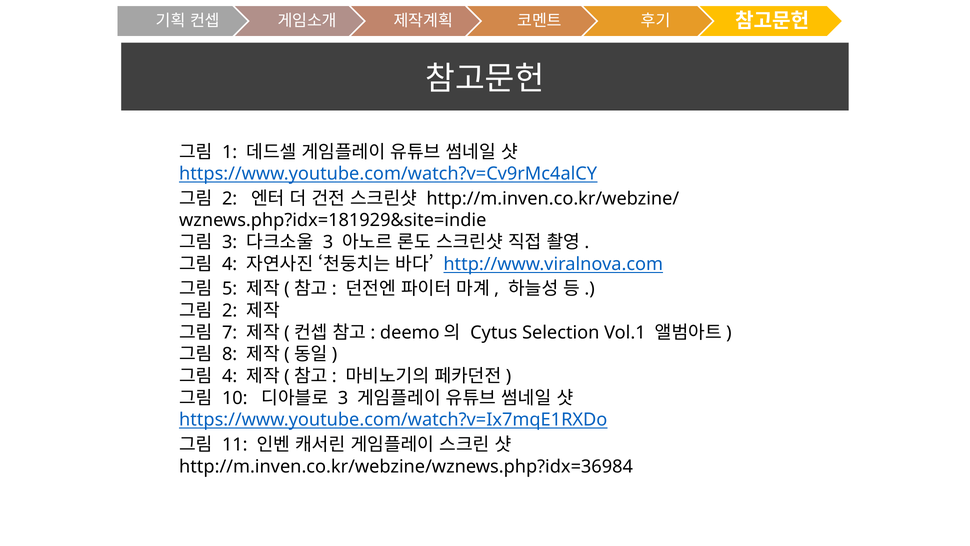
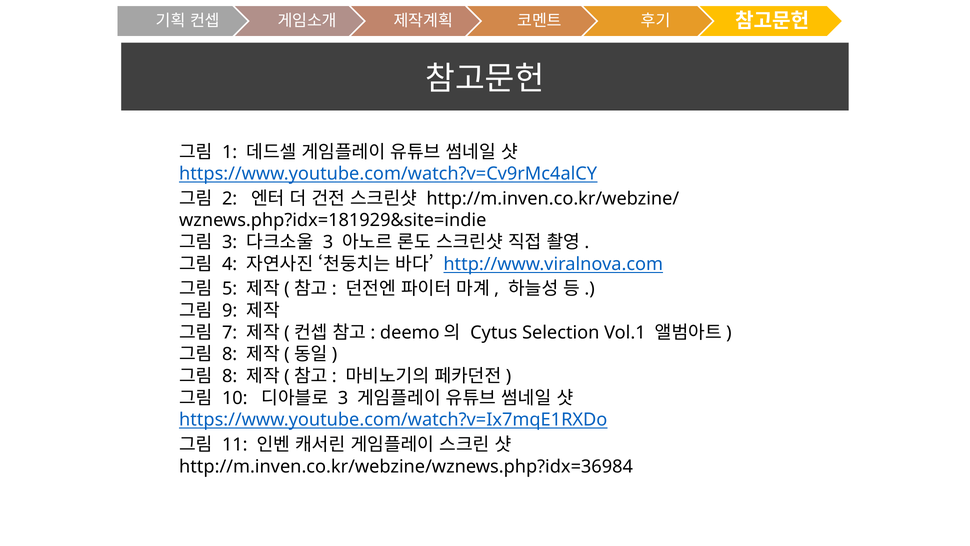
2: 2 -> 9 (230, 311)
4: 4 -> 8 (230, 376)
